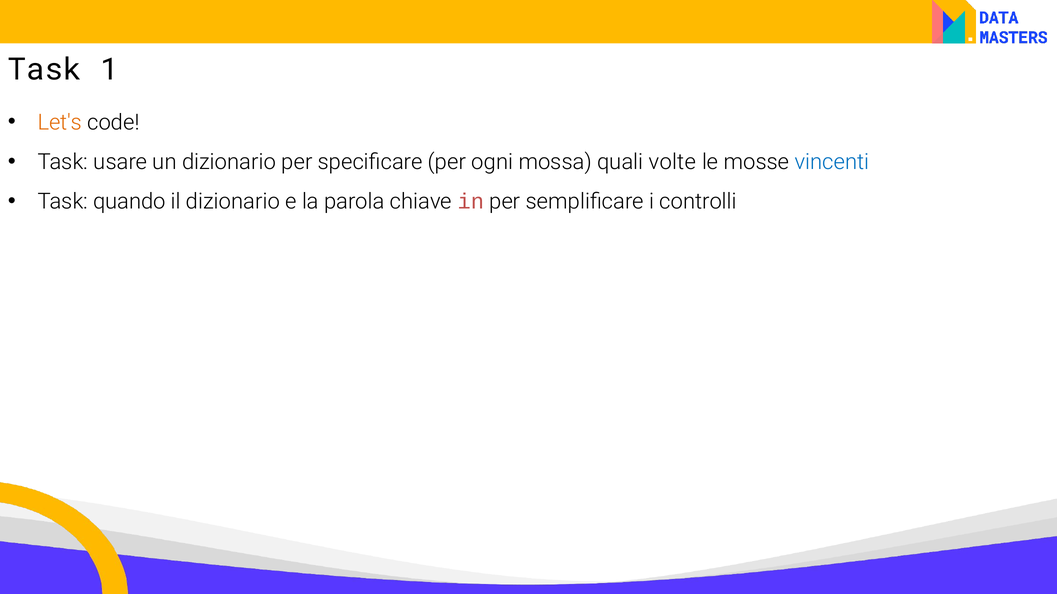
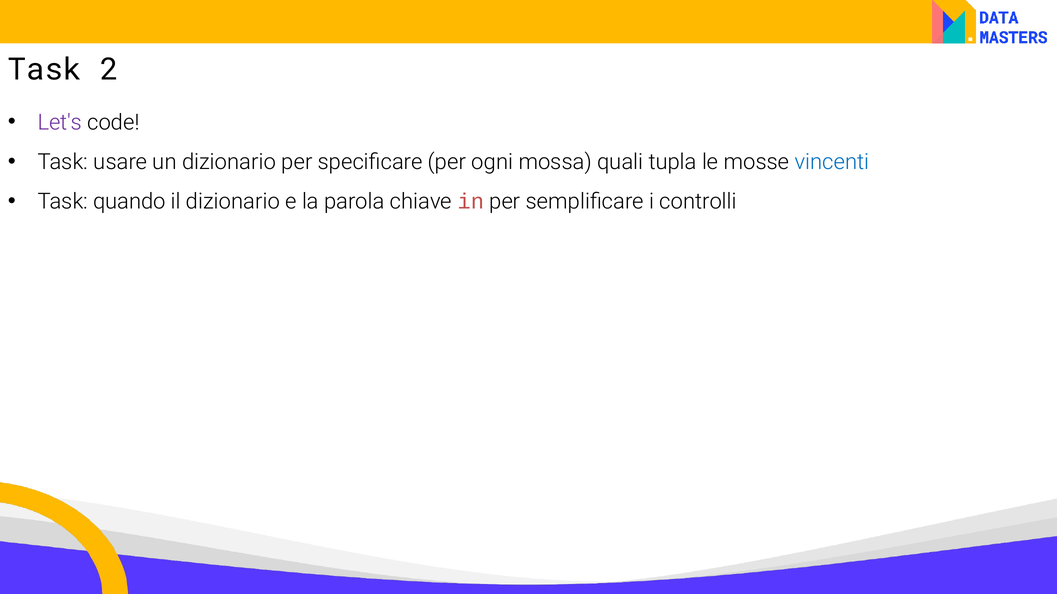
1: 1 -> 2 (109, 70)
Let's colour: orange -> purple (60, 123)
volte: volte -> tupla (673, 162)
